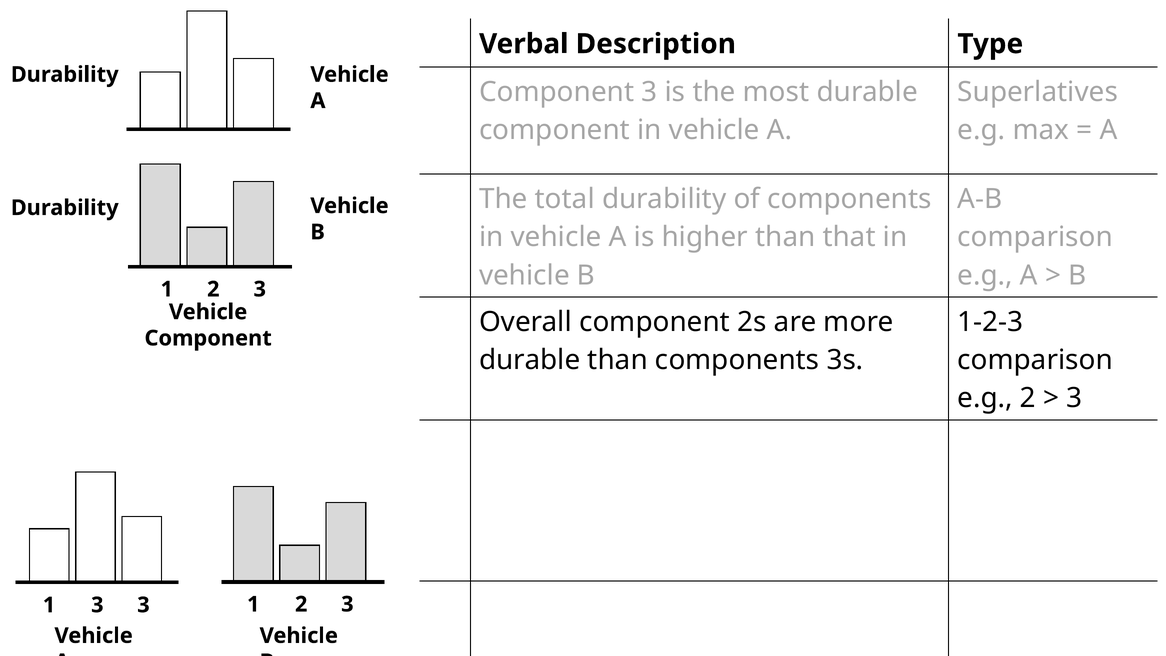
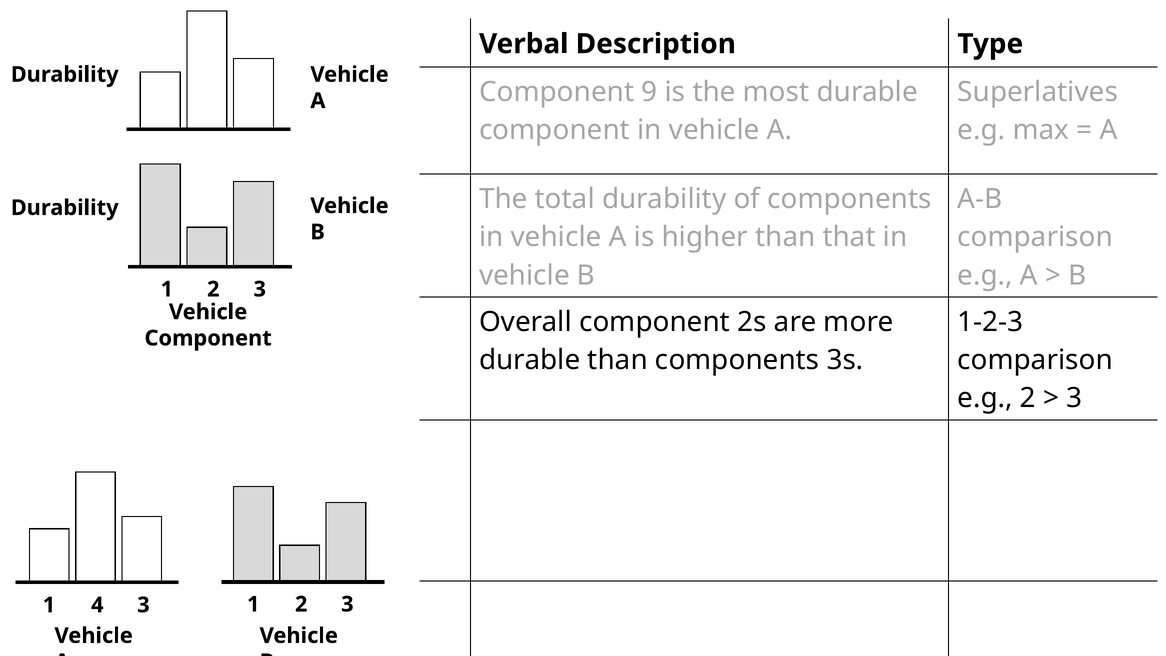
3: 3 -> 9 (649, 92)
1 3: 3 -> 4 (97, 605)
